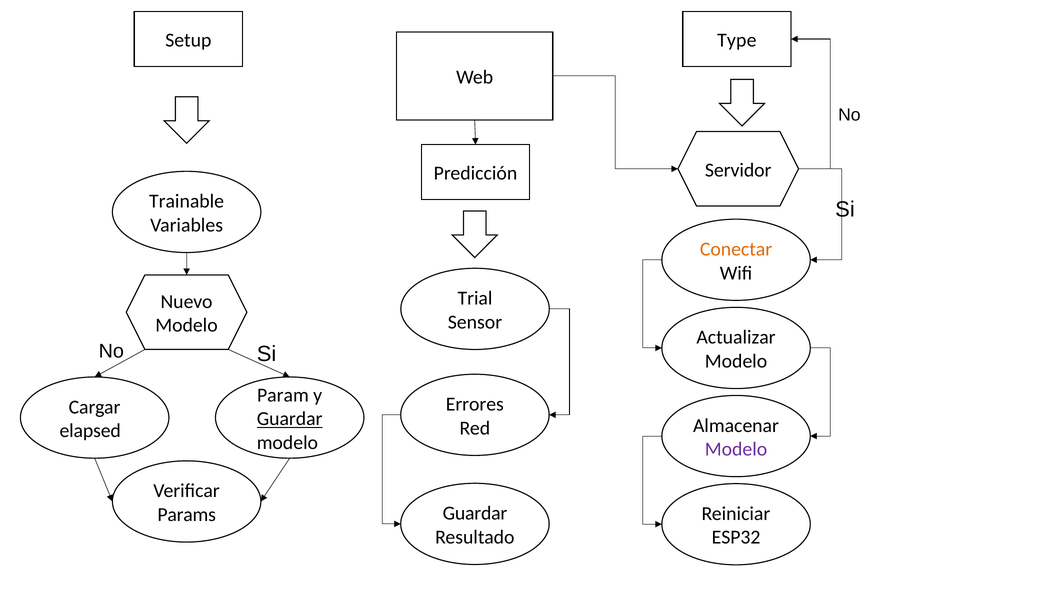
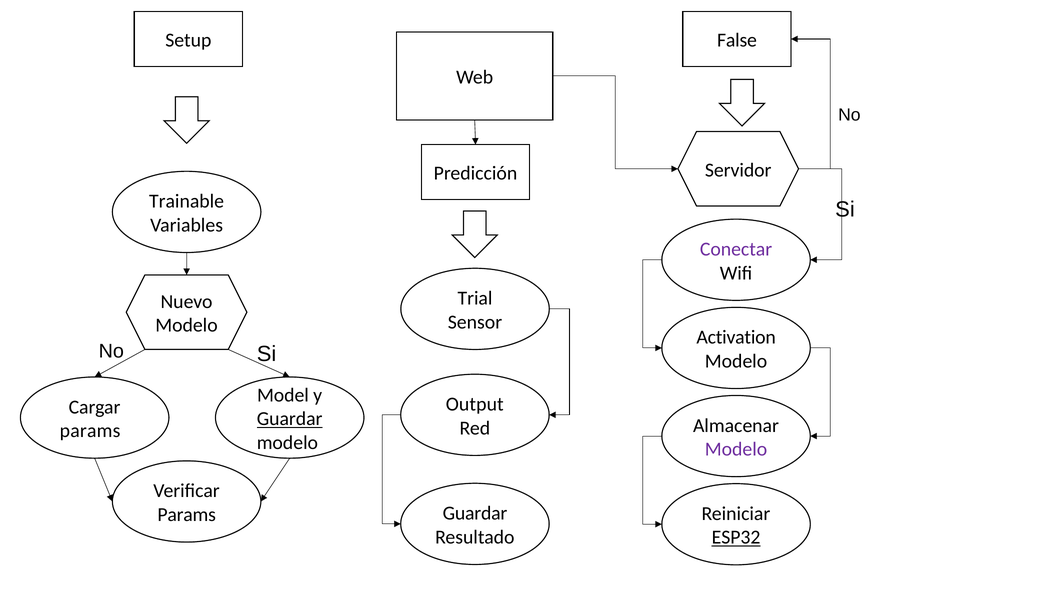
Type: Type -> False (737, 40)
Conectar colour: orange -> purple (736, 249)
Actualizar: Actualizar -> Activation (736, 337)
Param: Param -> Model (283, 395)
Errores: Errores -> Output (475, 404)
elapsed: elapsed -> params (90, 431)
ESP32 underline: none -> present (736, 537)
